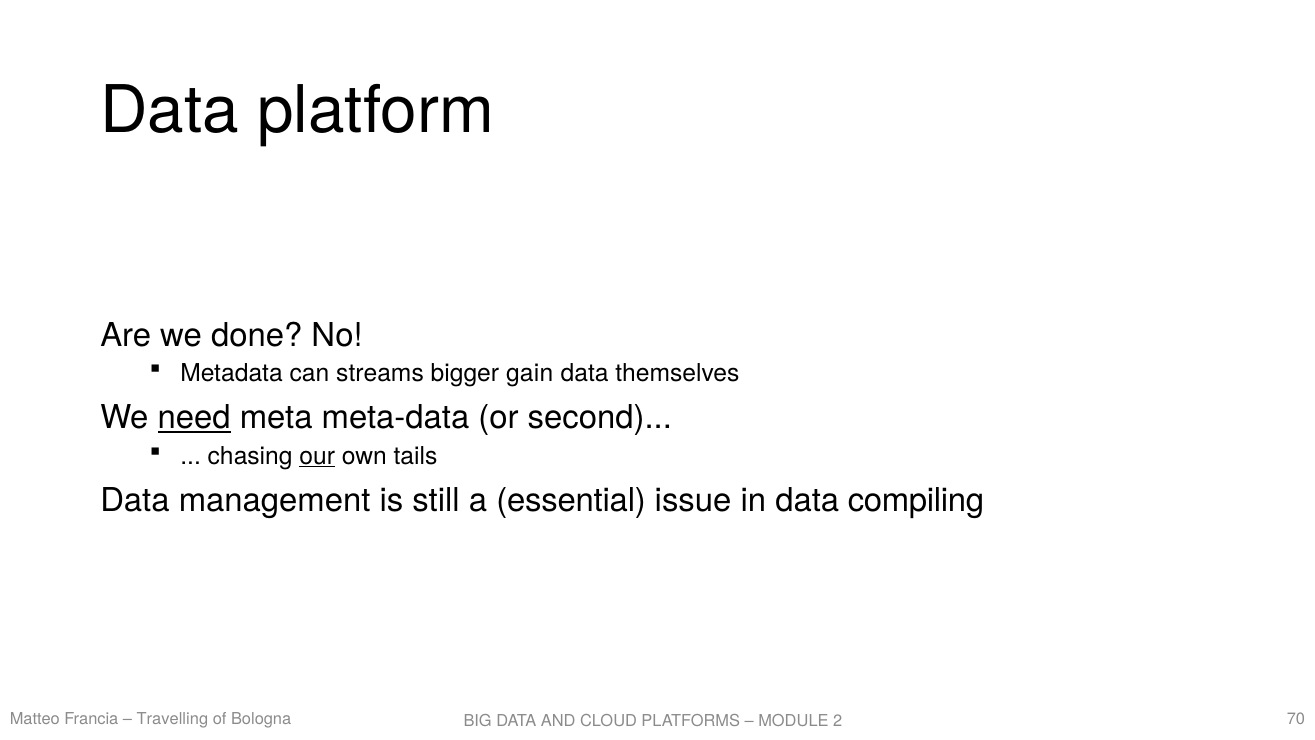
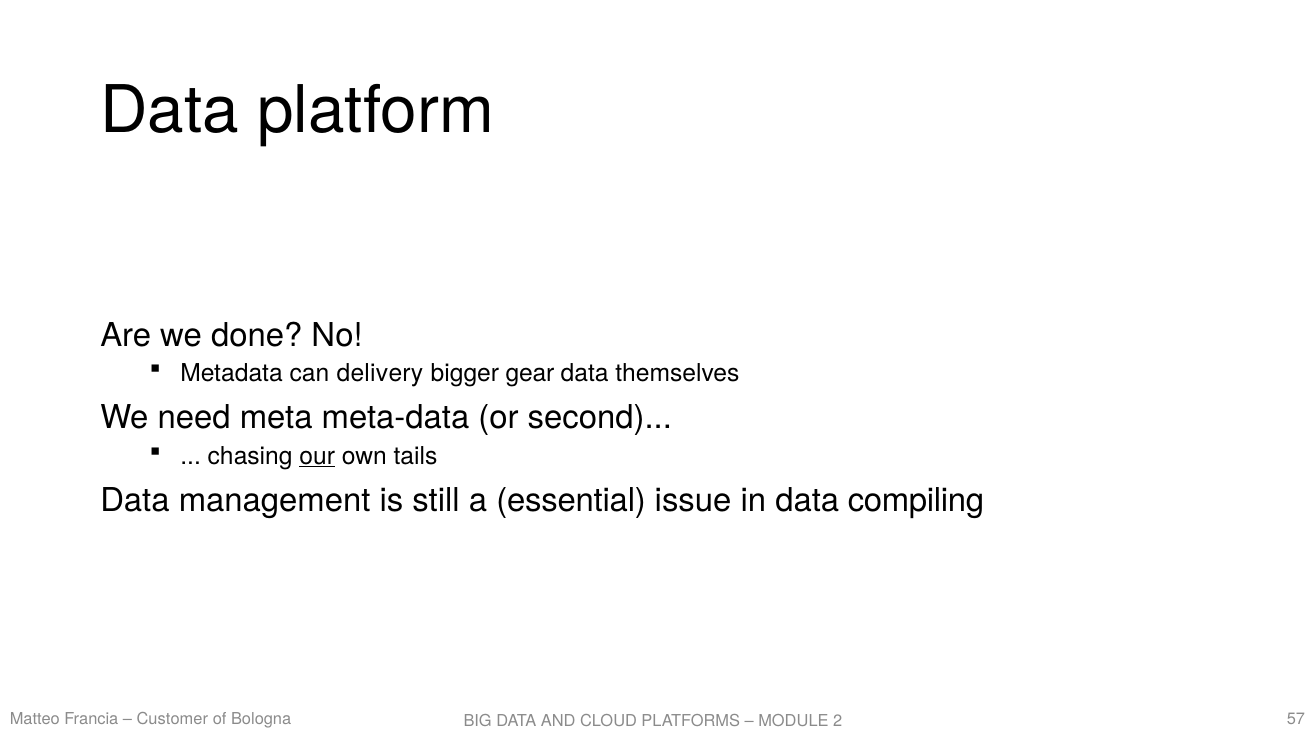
streams: streams -> delivery (380, 373)
gain: gain -> gear (530, 373)
need underline: present -> none (194, 418)
Travelling: Travelling -> Customer (172, 719)
70: 70 -> 57 (1296, 719)
